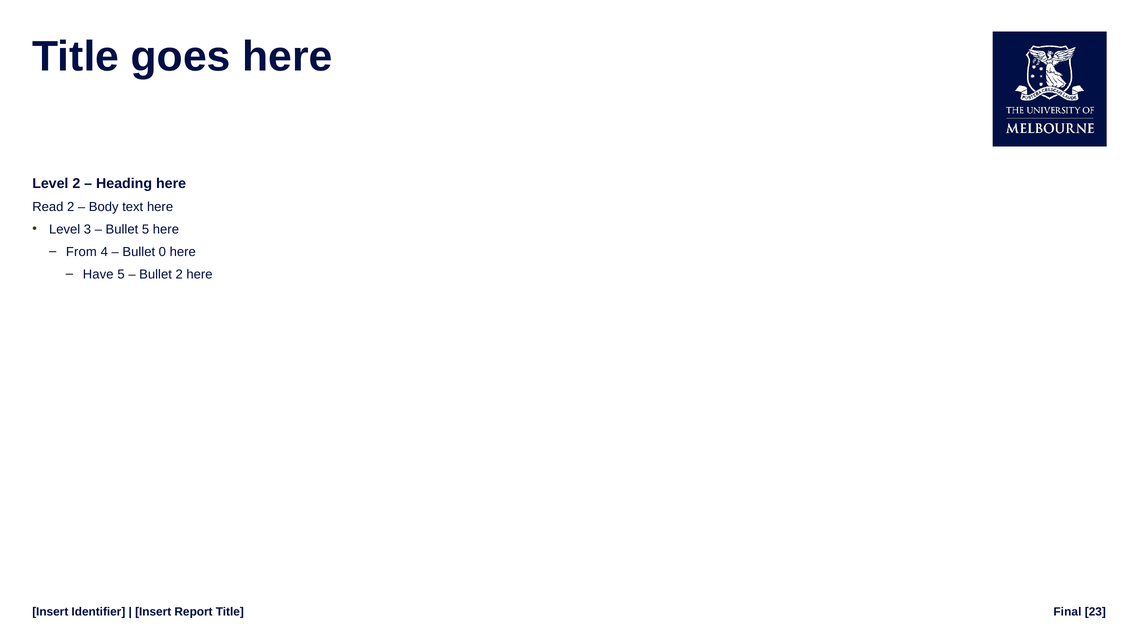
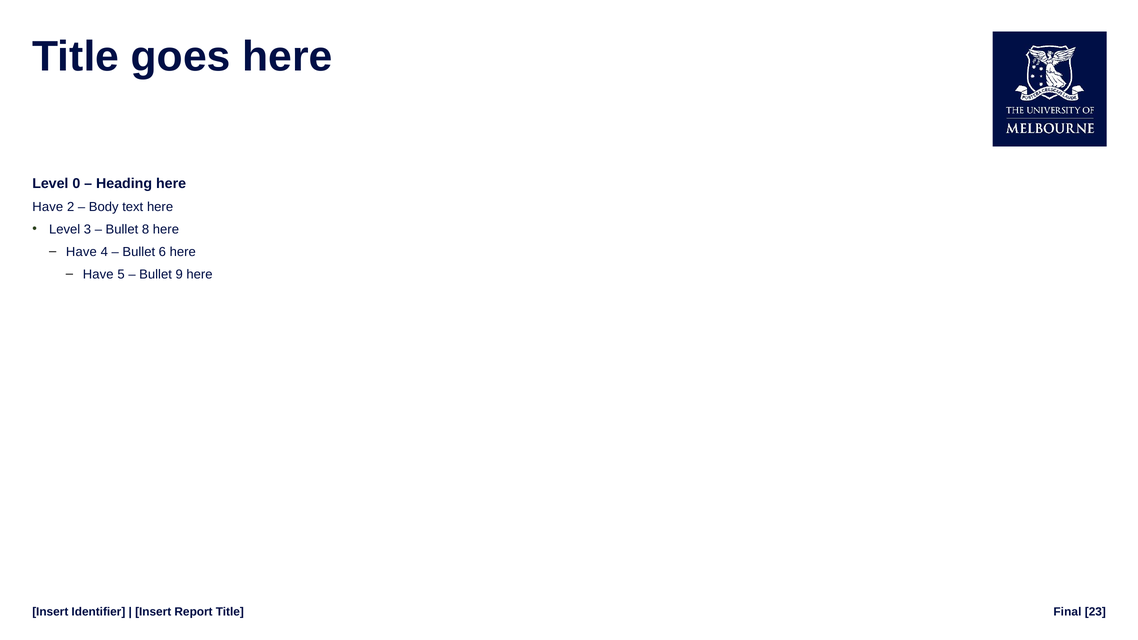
Level 2: 2 -> 0 (76, 184)
Read: Read -> Have (48, 207)
Bullet 5: 5 -> 8 (146, 229)
From: From -> Have (81, 252)
0: 0 -> 6 (162, 252)
Bullet 2: 2 -> 9 (179, 274)
